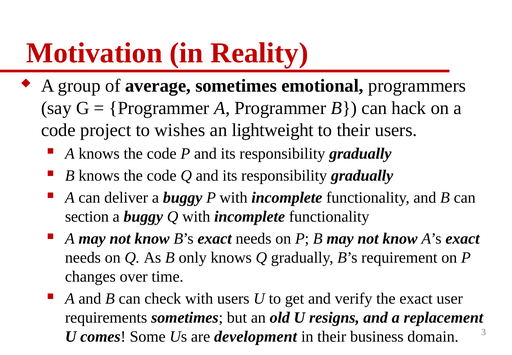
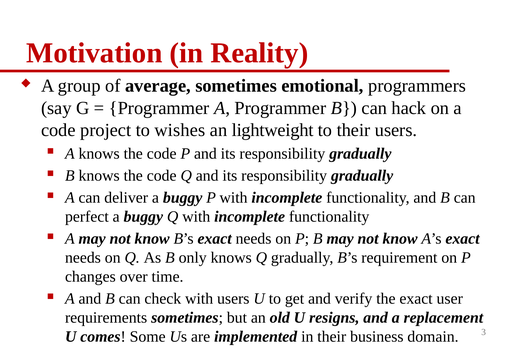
section: section -> perfect (87, 216)
development: development -> implemented (256, 336)
